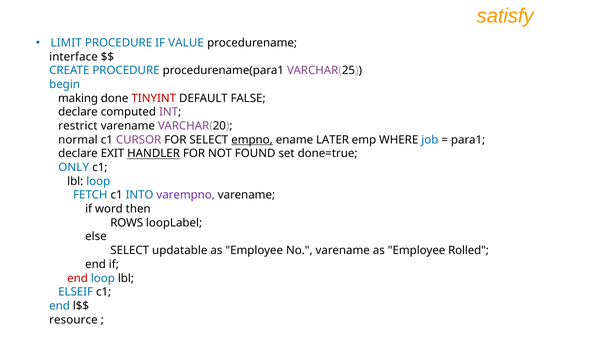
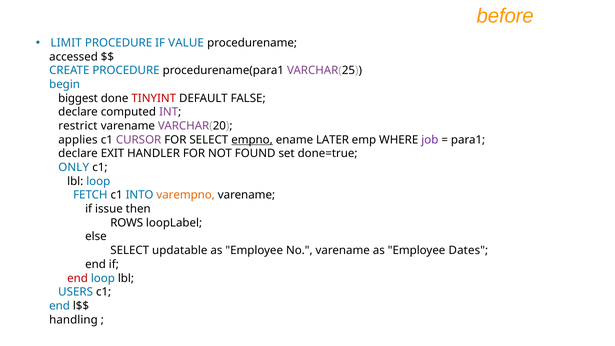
satisfy: satisfy -> before (505, 16)
interface: interface -> accessed (74, 57)
making: making -> biggest (78, 98)
normal: normal -> applies (78, 140)
job colour: blue -> purple (430, 140)
HANDLER underline: present -> none (154, 154)
varempno colour: purple -> orange (186, 195)
word: word -> issue (109, 209)
Rolled: Rolled -> Dates (468, 250)
ELSEIF: ELSEIF -> USERS (76, 292)
resource: resource -> handling (73, 320)
